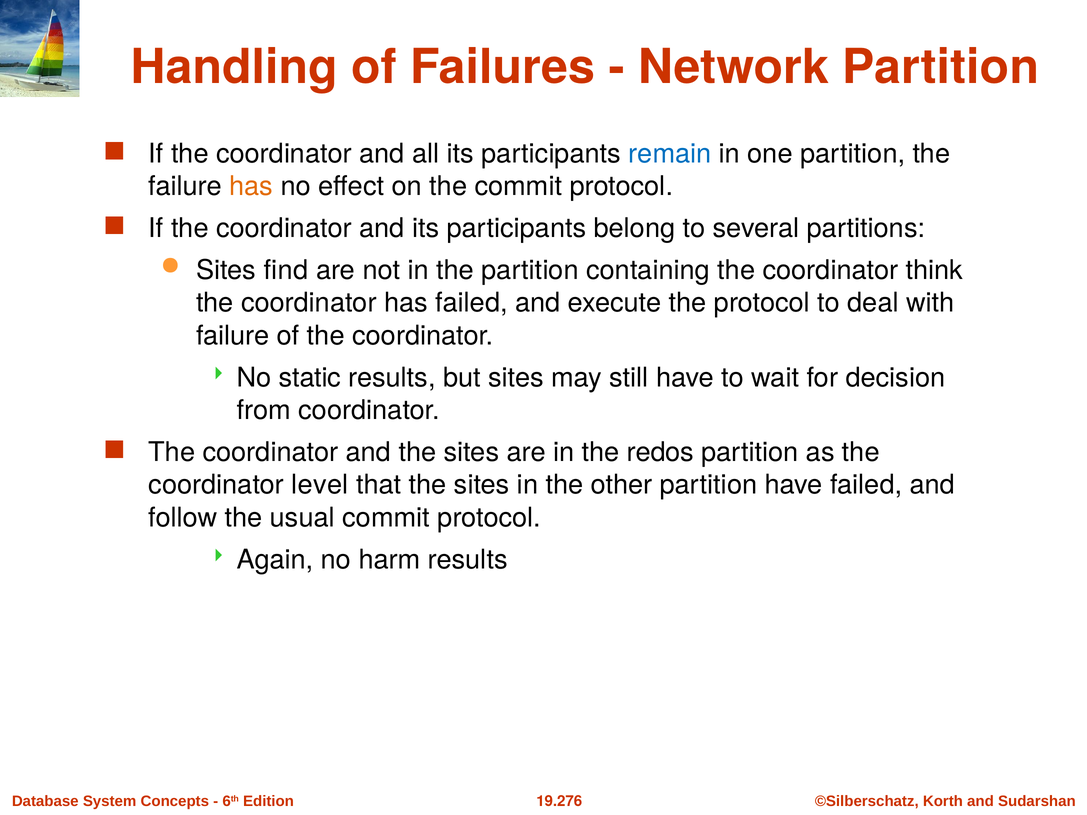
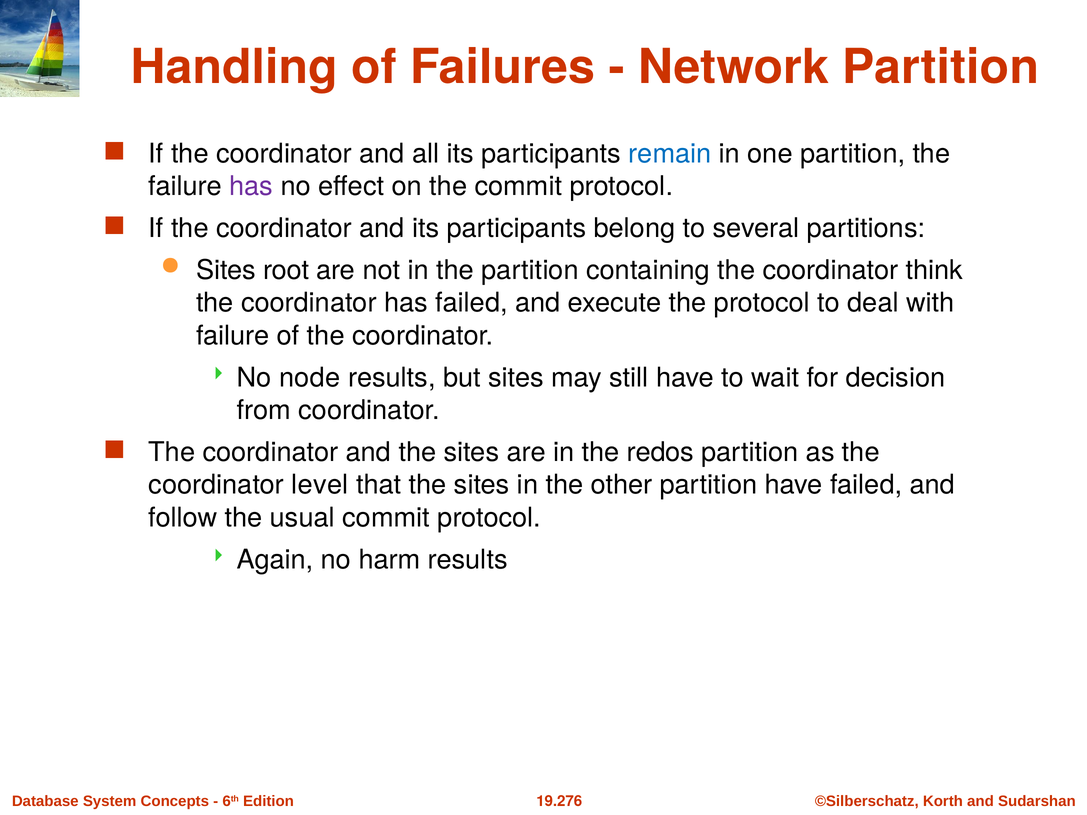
has colour: orange -> purple (251, 186)
find: find -> root (286, 270)
static: static -> node (310, 378)
